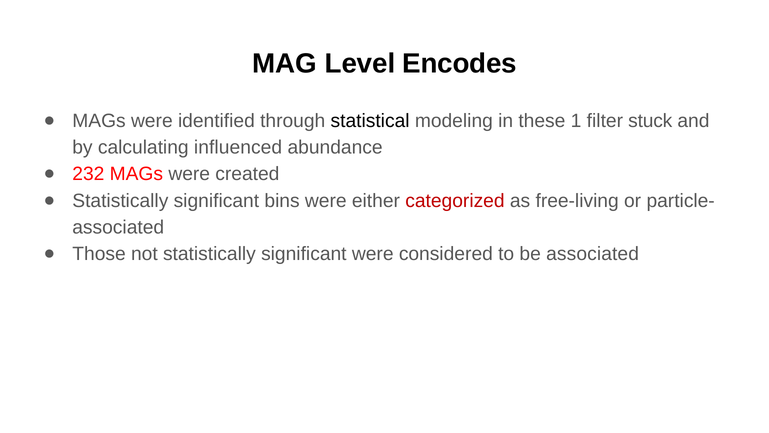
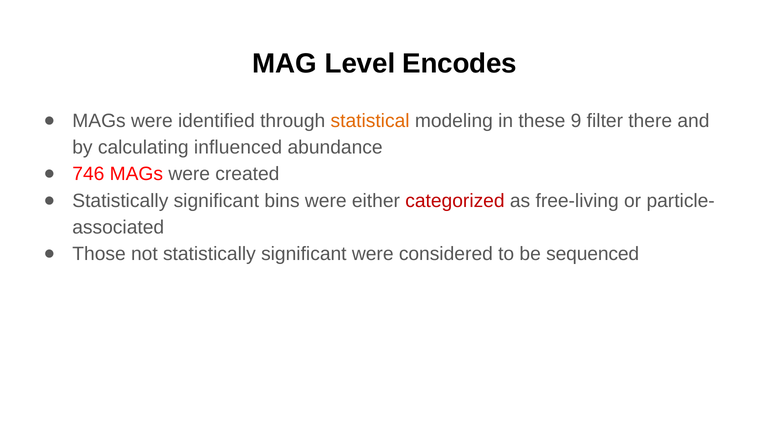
statistical colour: black -> orange (370, 121)
1: 1 -> 9 (576, 121)
stuck: stuck -> there (650, 121)
232: 232 -> 746 (88, 174)
be associated: associated -> sequenced (593, 254)
